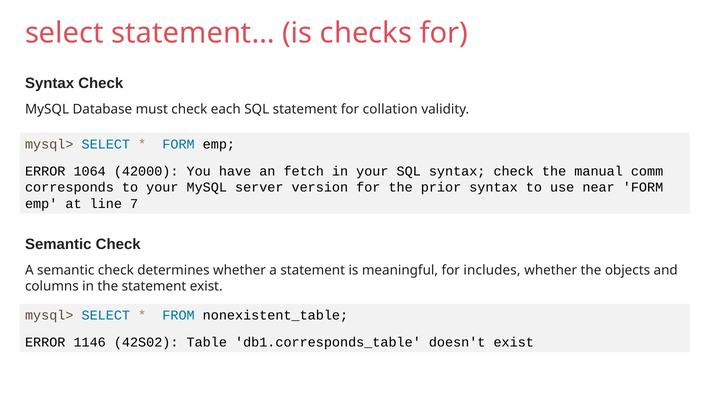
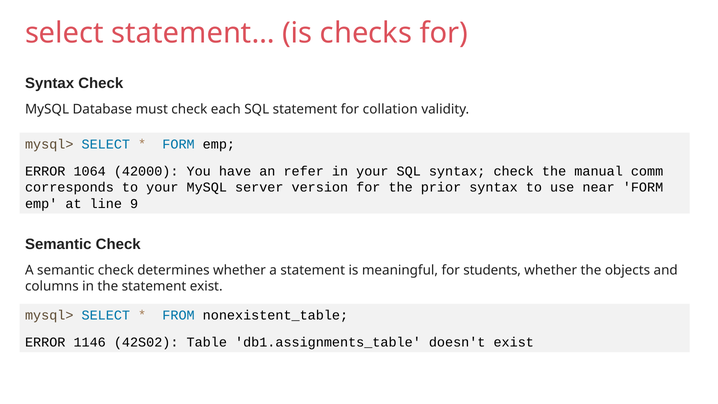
fetch: fetch -> refer (304, 171)
7: 7 -> 9 (134, 204)
includes: includes -> students (492, 270)
db1.corresponds_table: db1.corresponds_table -> db1.assignments_table (328, 342)
